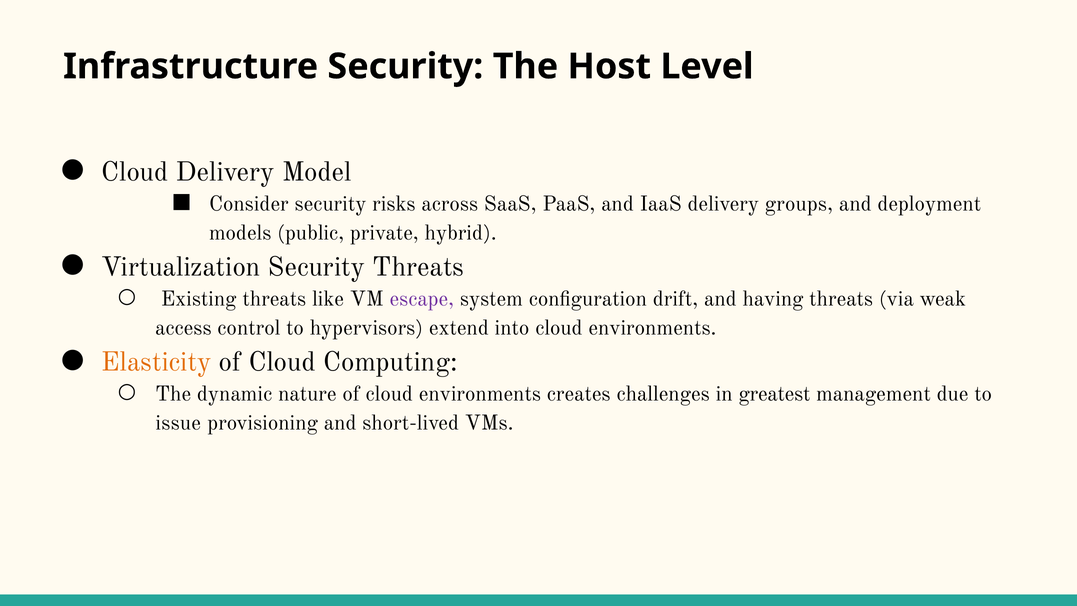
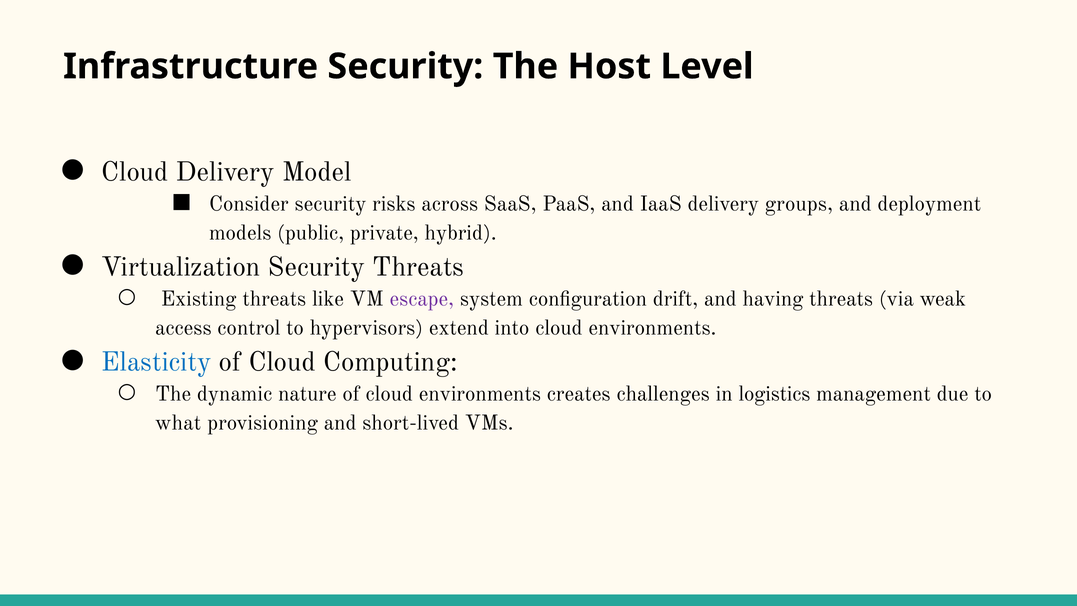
Elasticity colour: orange -> blue (156, 362)
greatest: greatest -> logistics (774, 394)
issue: issue -> what (178, 423)
